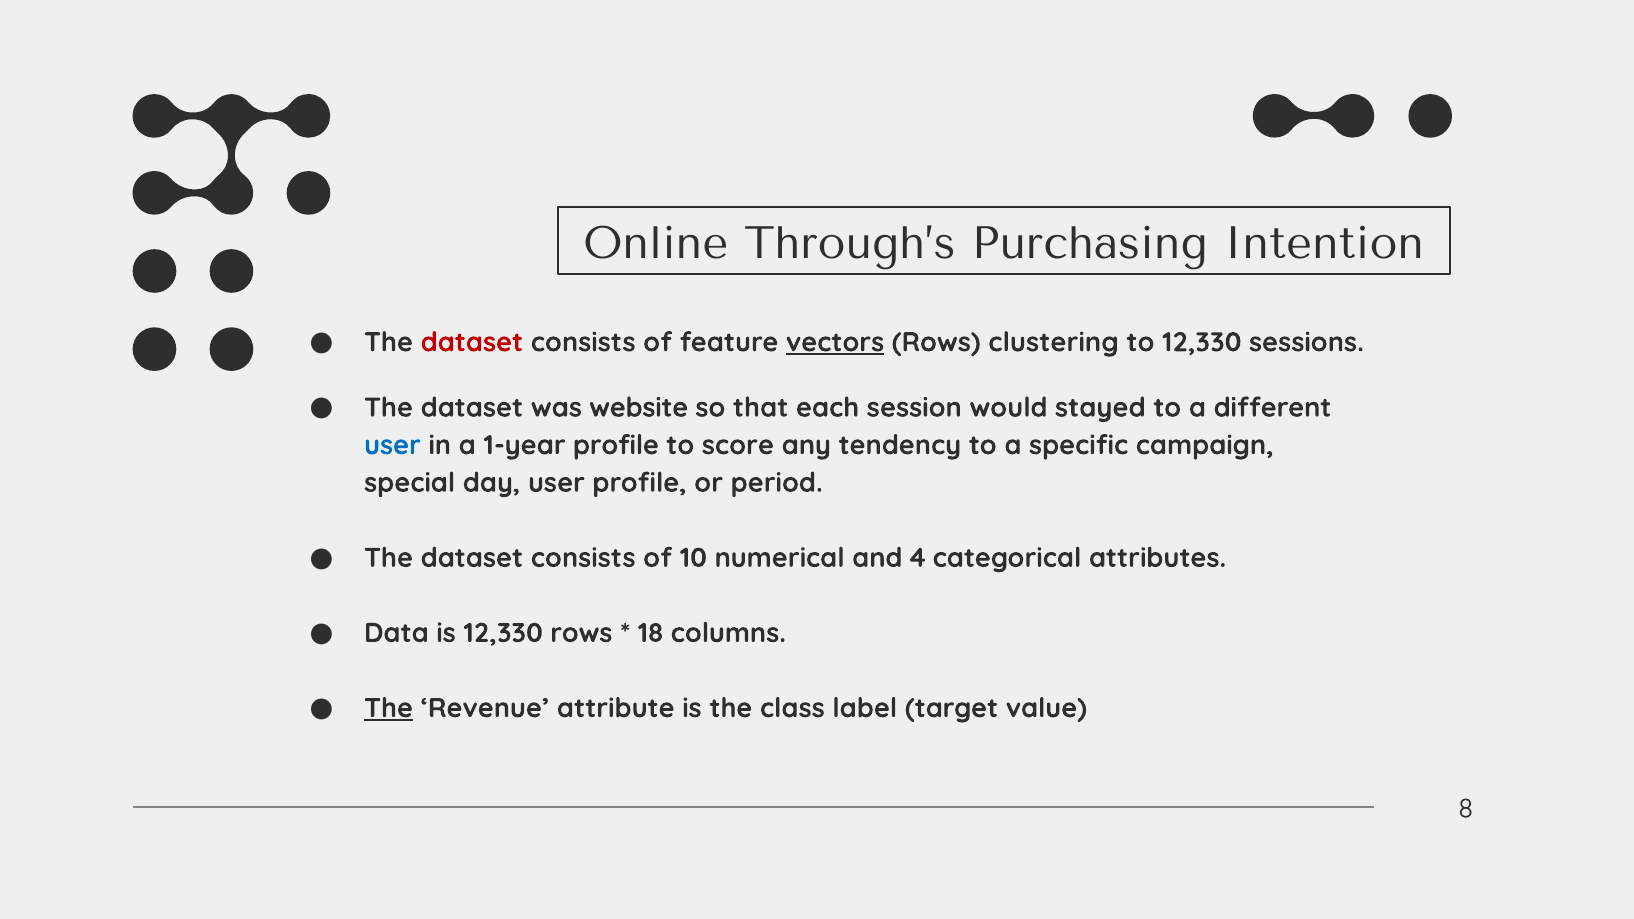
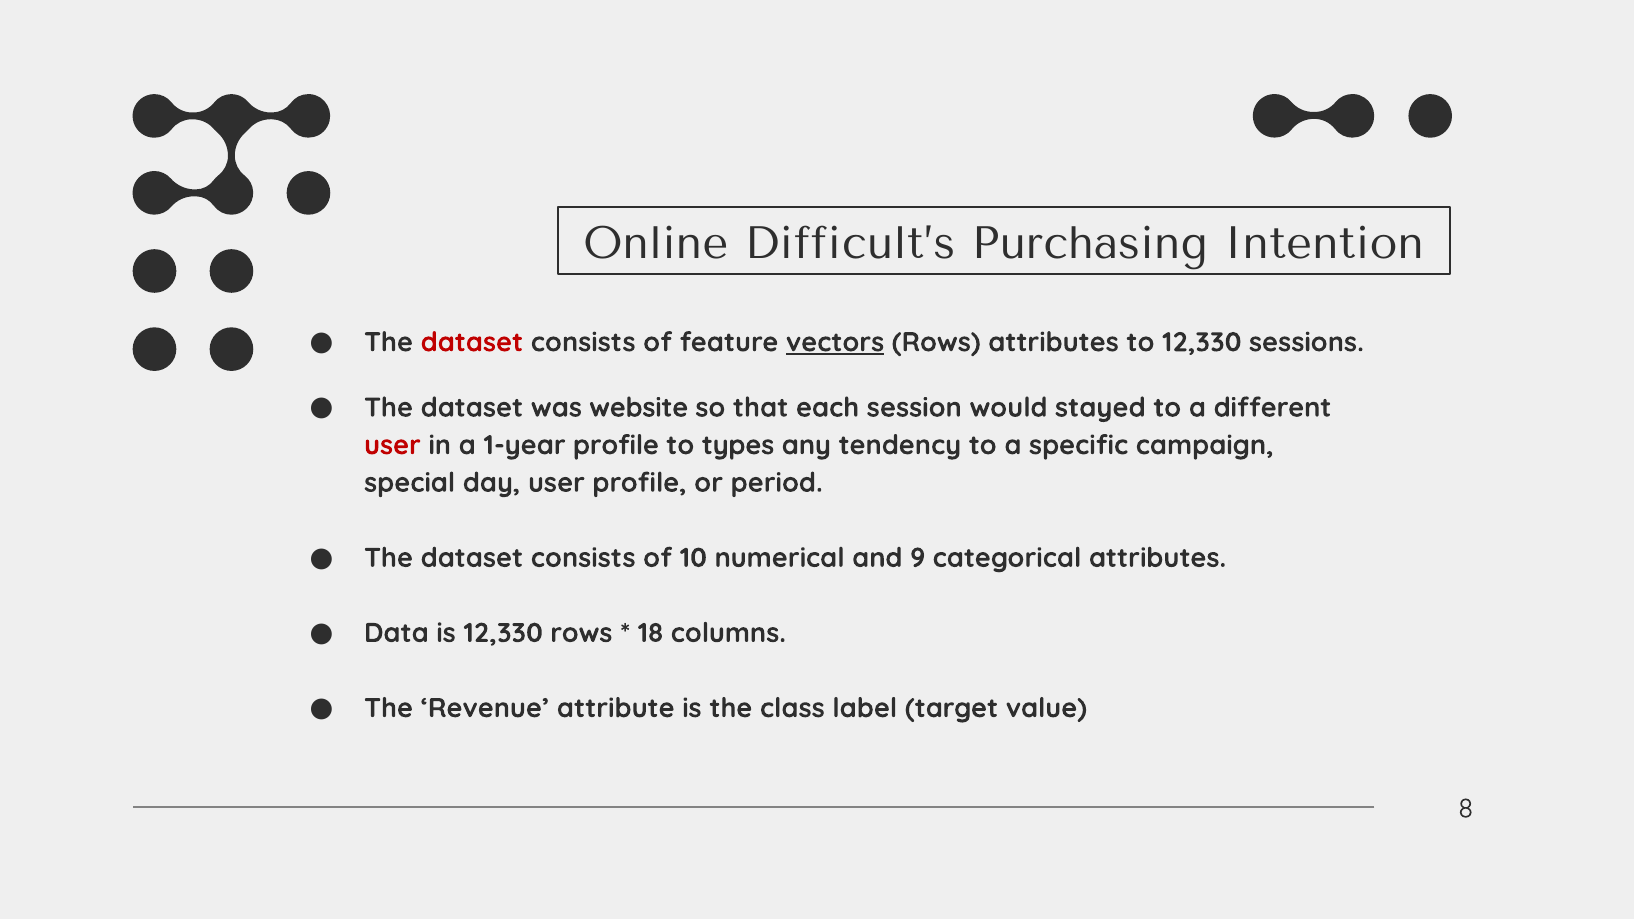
Through’s: Through’s -> Difficult’s (850, 244)
Rows clustering: clustering -> attributes (1053, 342)
user colour: blue -> red (392, 445)
score: score -> types (738, 445)
4: 4 -> 9 (918, 558)
The underline: present -> none (389, 708)
